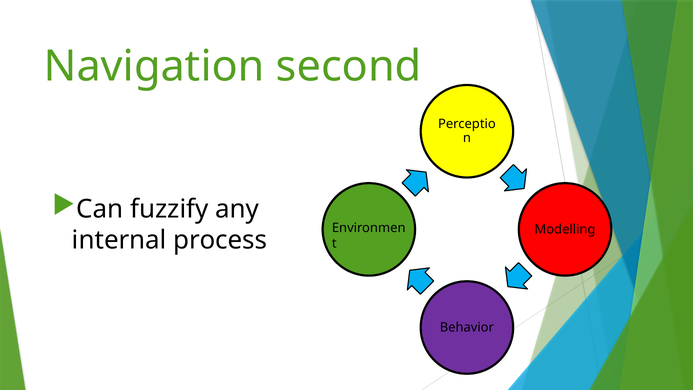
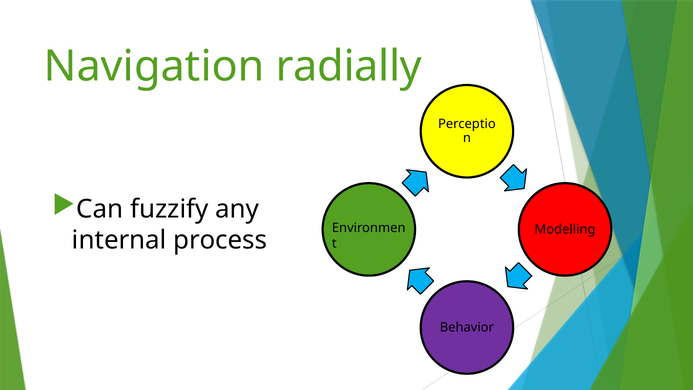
second: second -> radially (349, 66)
